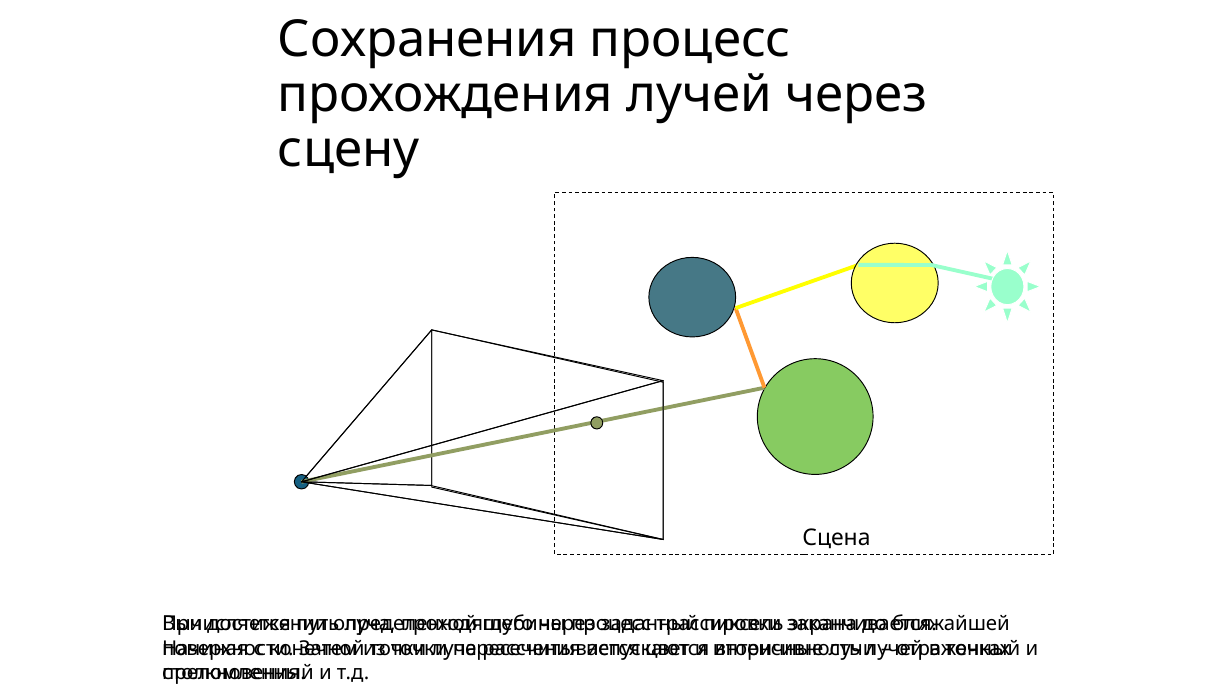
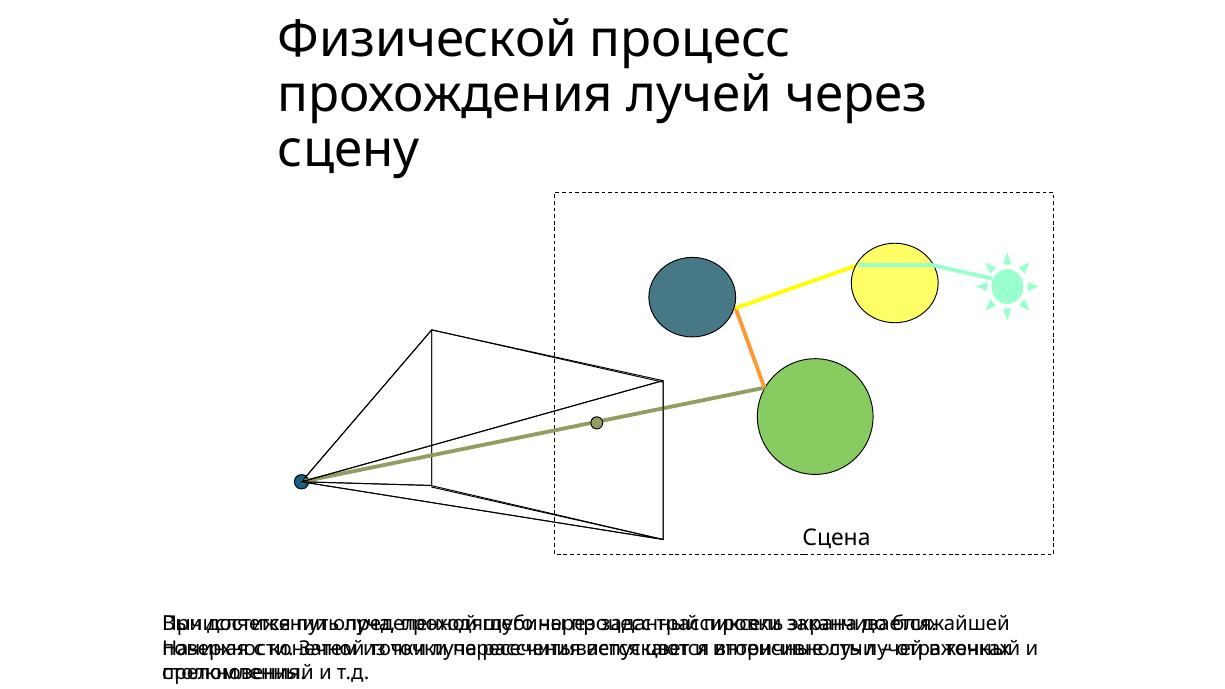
Сохранения: Сохранения -> Физической (427, 40)
